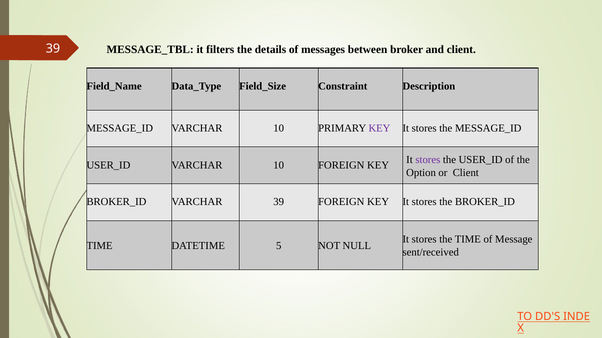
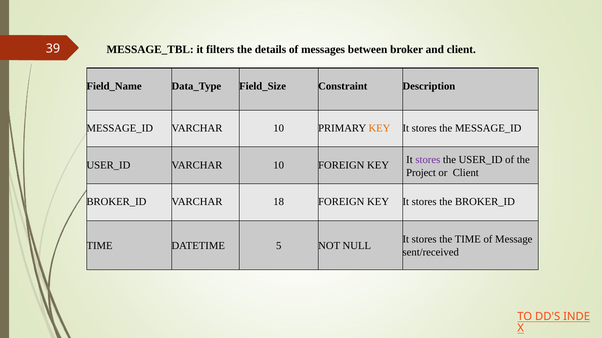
KEY colour: purple -> orange (379, 128)
Option: Option -> Project (421, 173)
VARCHAR 39: 39 -> 18 (279, 202)
